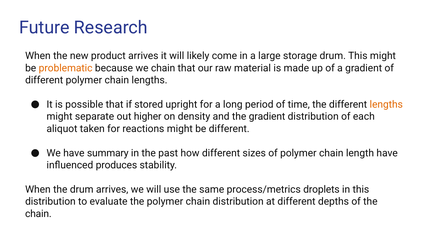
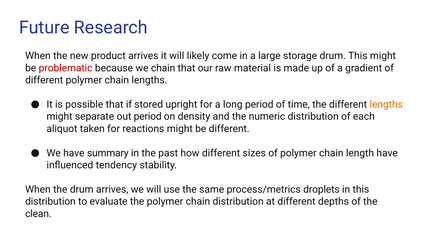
problematic colour: orange -> red (66, 68)
out higher: higher -> period (148, 117)
the gradient: gradient -> numeric (267, 117)
produces: produces -> tendency (116, 165)
chain: chain -> clean (38, 214)
